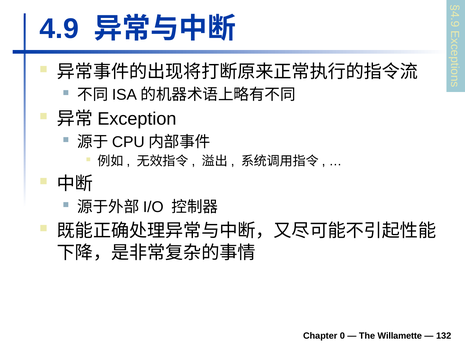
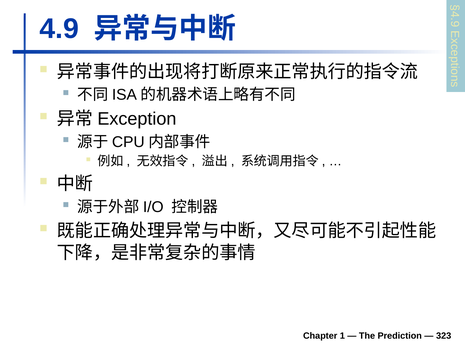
0: 0 -> 1 (342, 336)
Willamette: Willamette -> Prediction (400, 336)
132: 132 -> 323 (444, 336)
